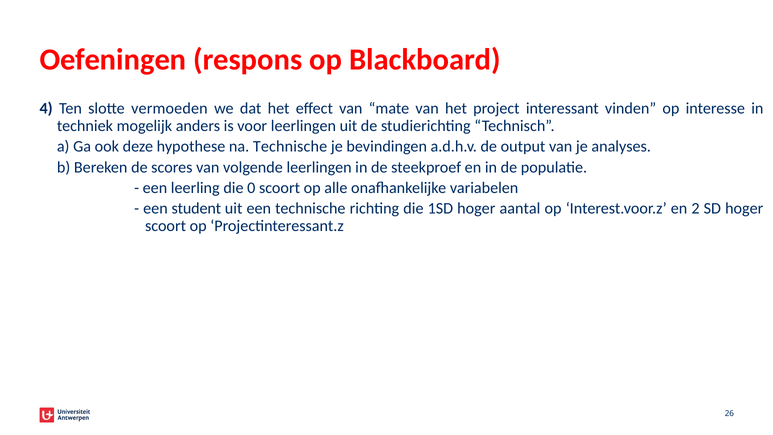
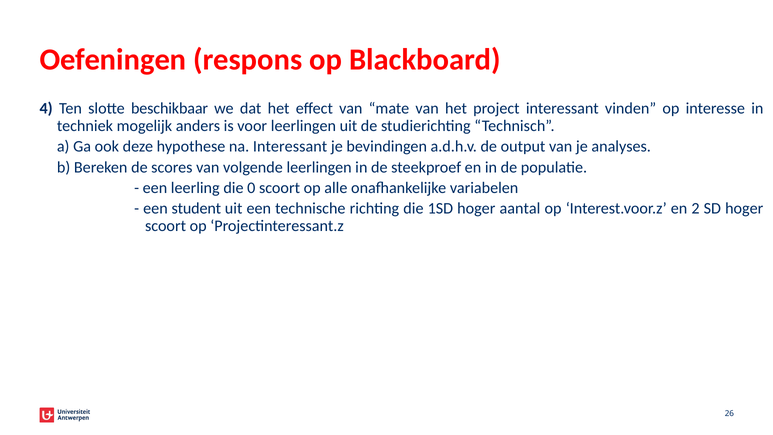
vermoeden: vermoeden -> beschikbaar (170, 109)
na Technische: Technische -> Interessant (290, 147)
